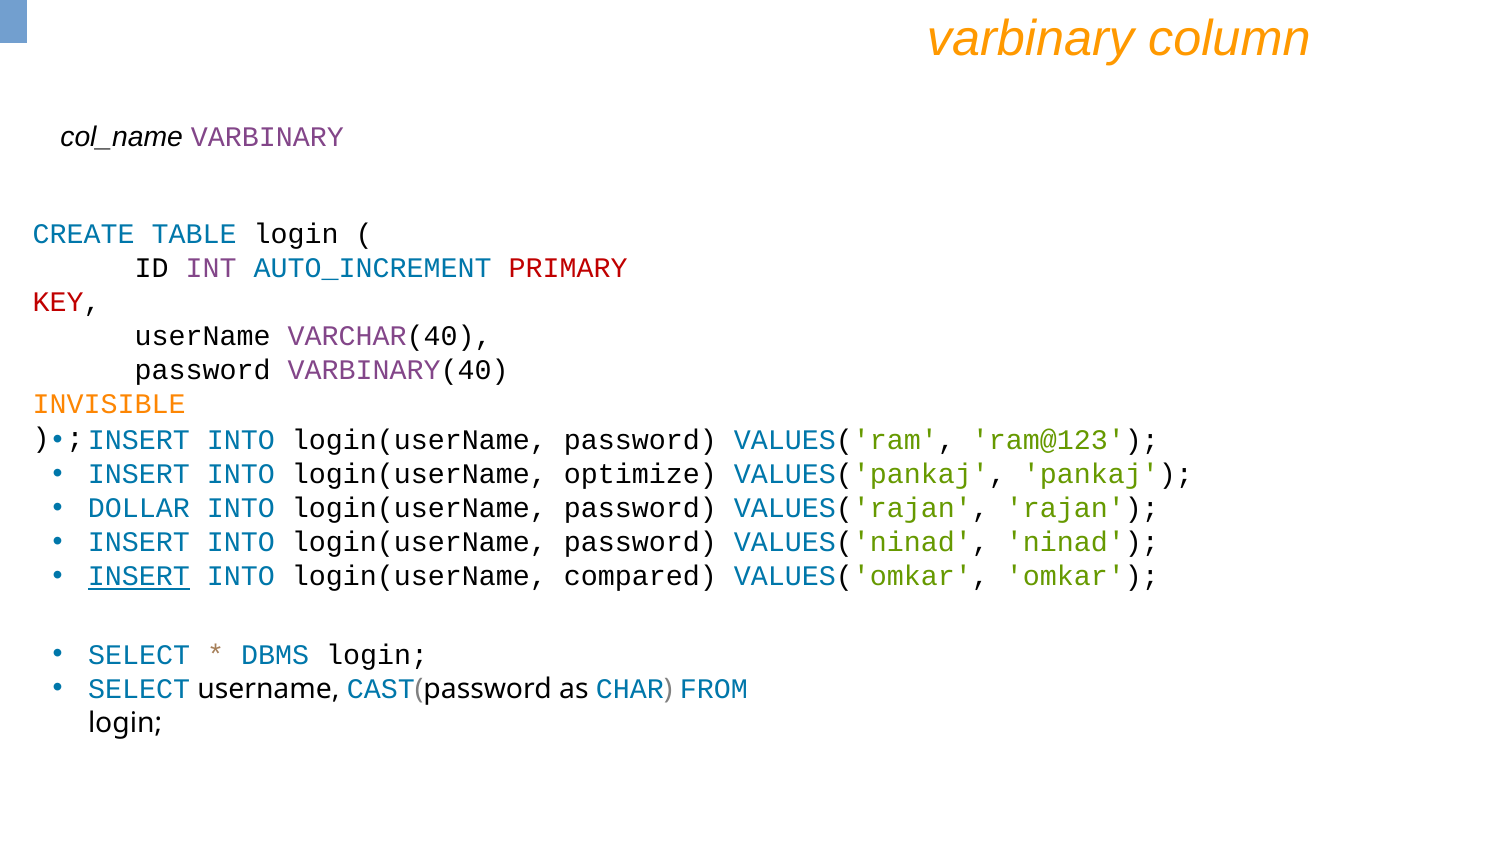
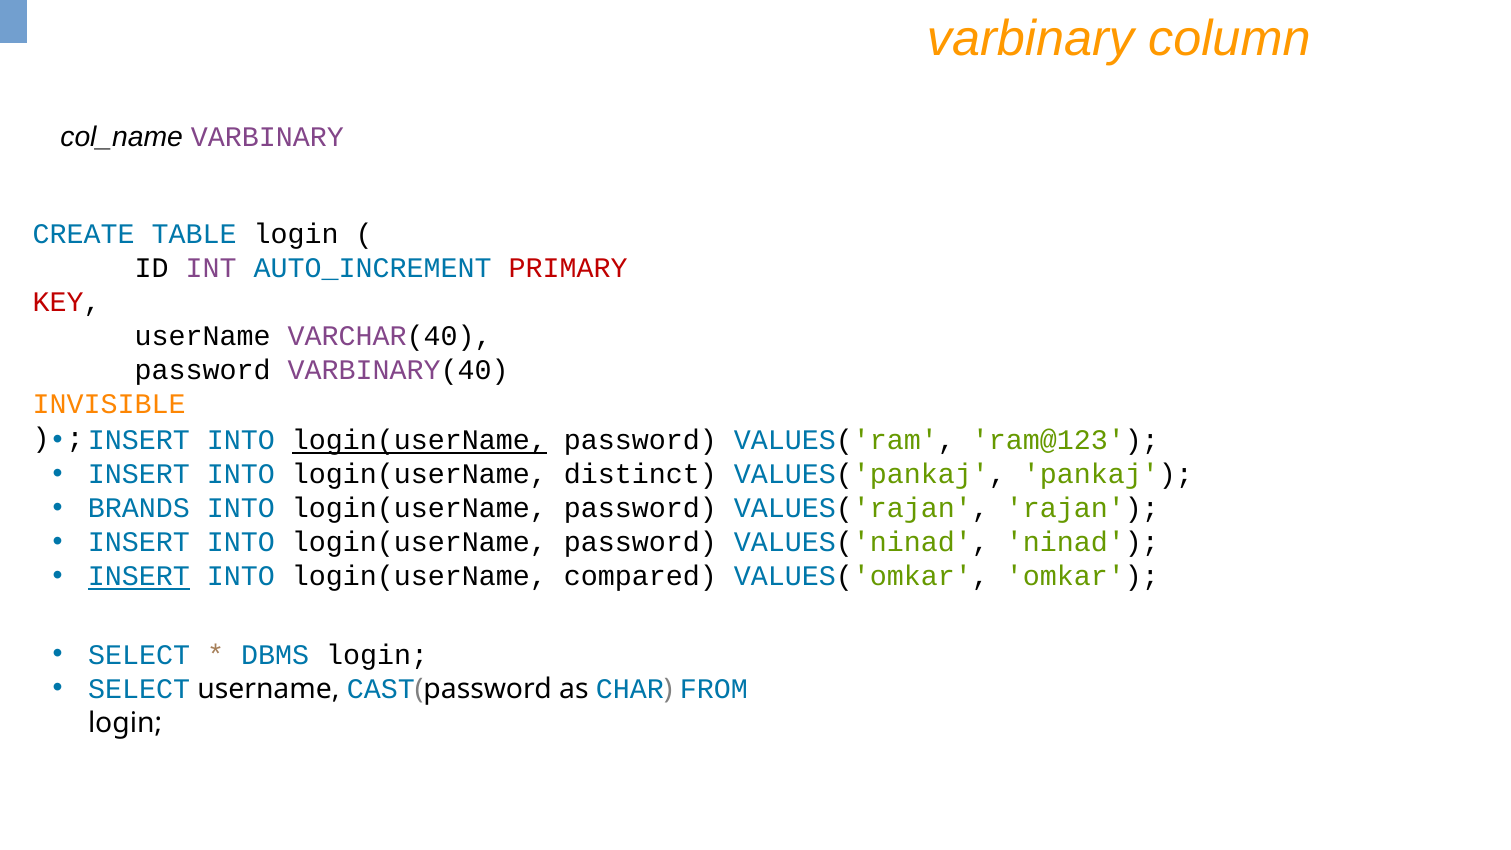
login(userName underline: none -> present (419, 441)
optimize: optimize -> distinct (640, 475)
DOLLAR: DOLLAR -> BRANDS (139, 509)
